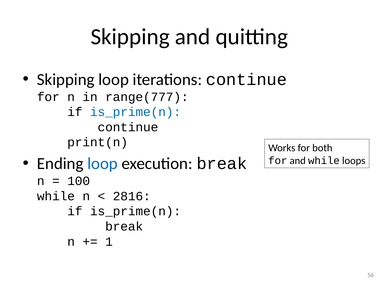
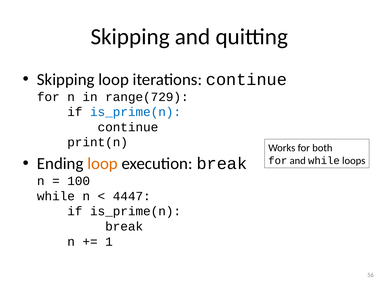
range(777: range(777 -> range(729 (147, 97)
loop colour: blue -> orange (103, 164)
2816: 2816 -> 4447 (132, 196)
